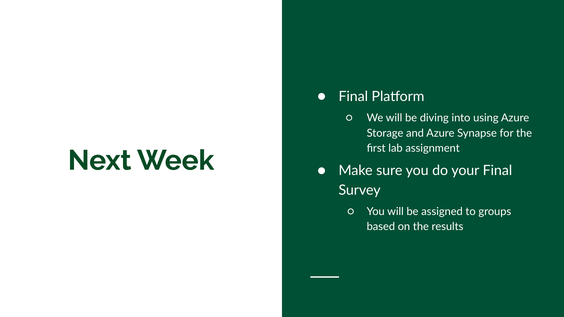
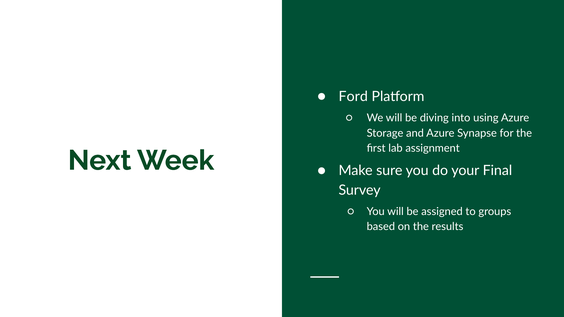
Final: Final -> Ford (353, 97)
